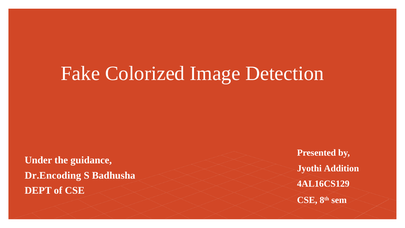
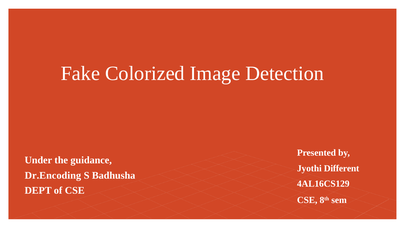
Addition: Addition -> Different (342, 168)
